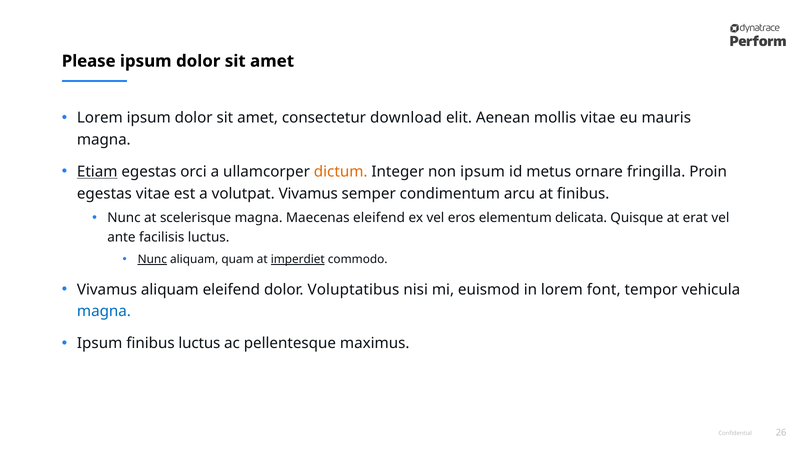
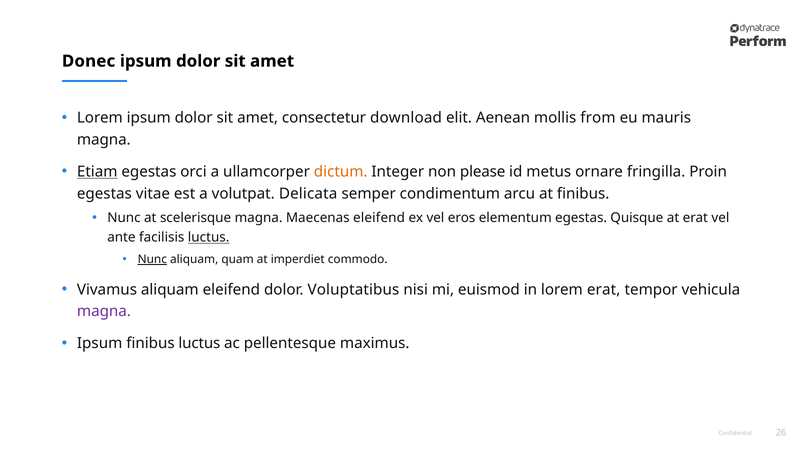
Please: Please -> Donec (89, 61)
mollis vitae: vitae -> from (598, 118)
non ipsum: ipsum -> please (483, 172)
volutpat Vivamus: Vivamus -> Delicata (308, 194)
elementum delicata: delicata -> egestas (581, 218)
luctus underline: none -> present (209, 238)
imperdiet underline: present -> none (298, 260)
lorem font: font -> erat (604, 290)
magna colour: blue -> purple (104, 312)
